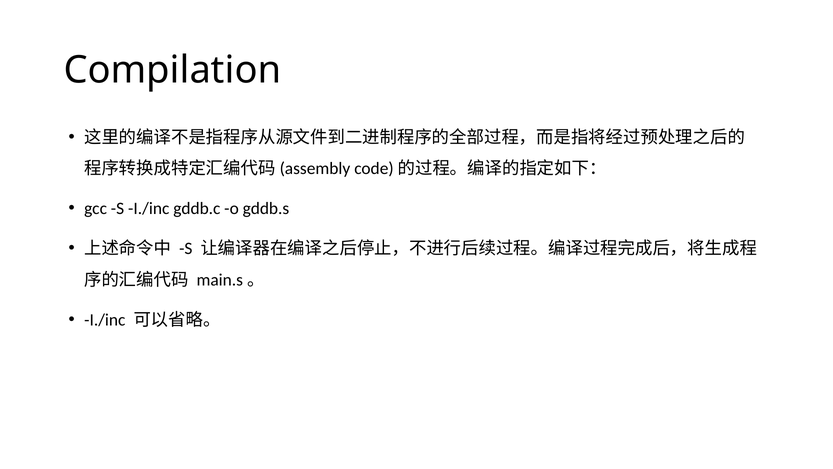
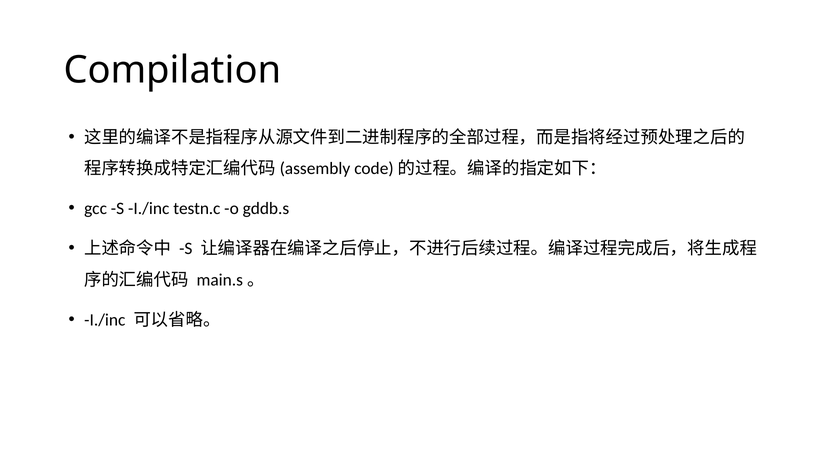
gddb.c: gddb.c -> testn.c (197, 209)
